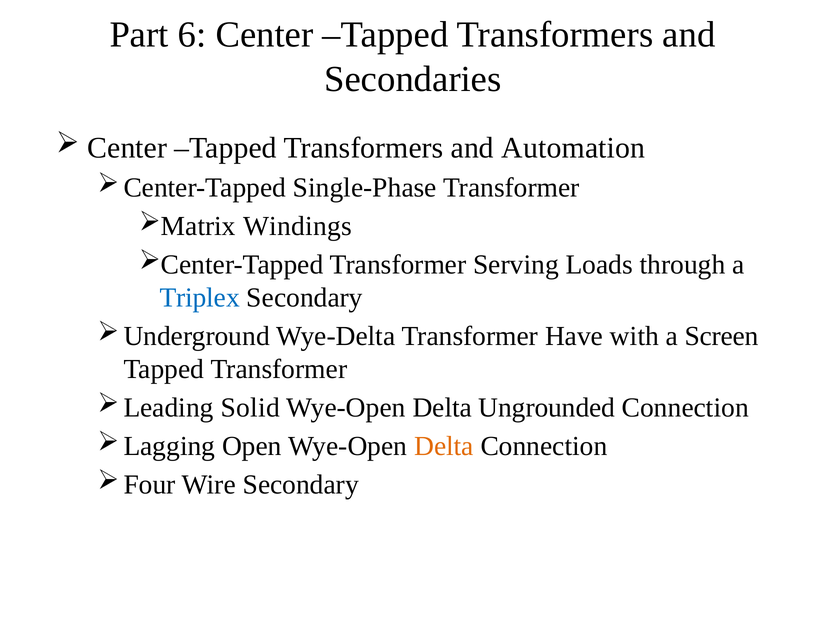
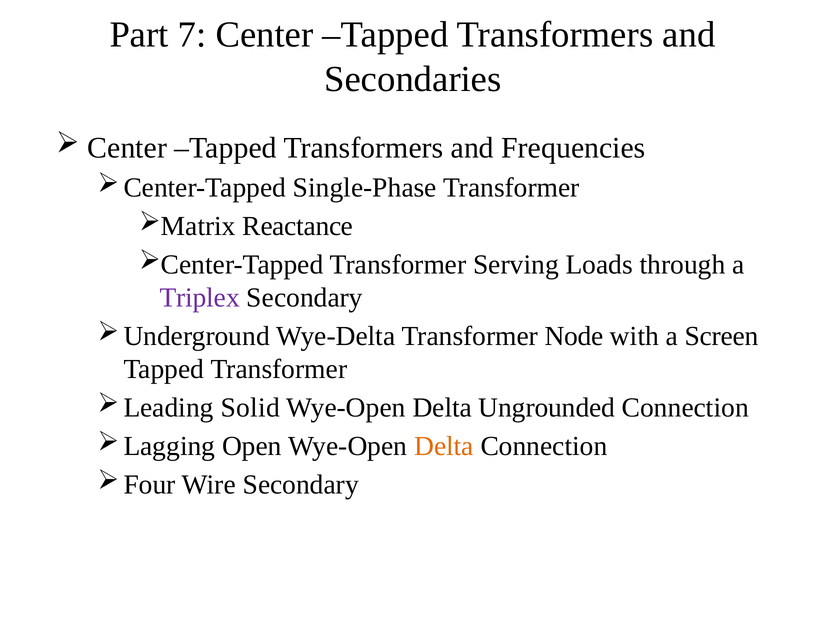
6: 6 -> 7 (192, 35)
Automation: Automation -> Frequencies (573, 148)
Windings: Windings -> Reactance (298, 226)
Triplex colour: blue -> purple (200, 298)
Have: Have -> Node (574, 336)
